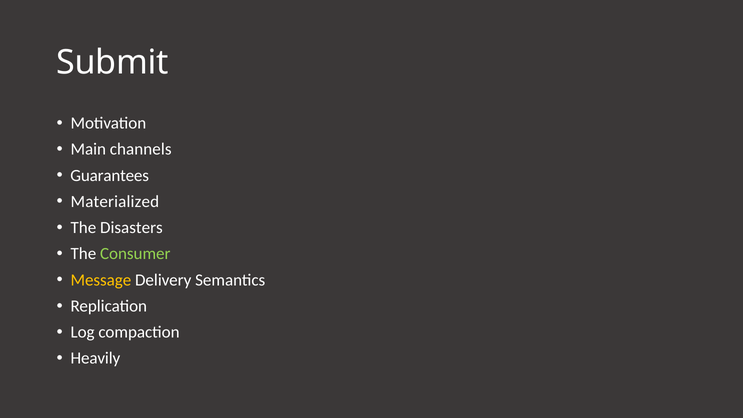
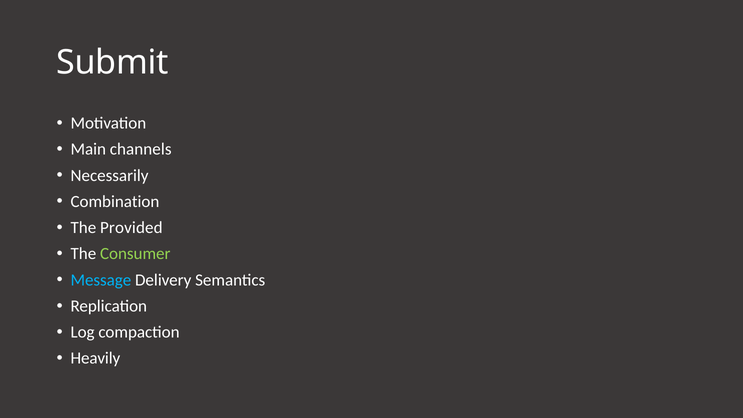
Guarantees: Guarantees -> Necessarily (110, 175)
Materialized: Materialized -> Combination (115, 202)
Disasters: Disasters -> Provided (131, 228)
Message colour: yellow -> light blue (101, 280)
